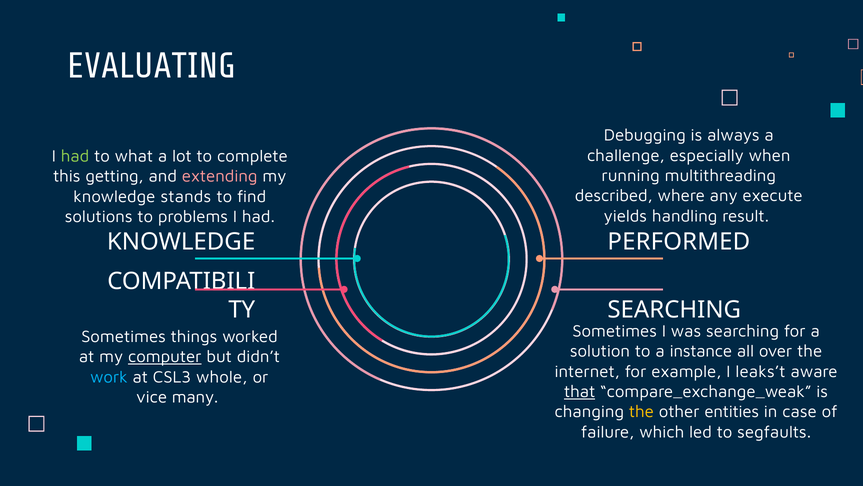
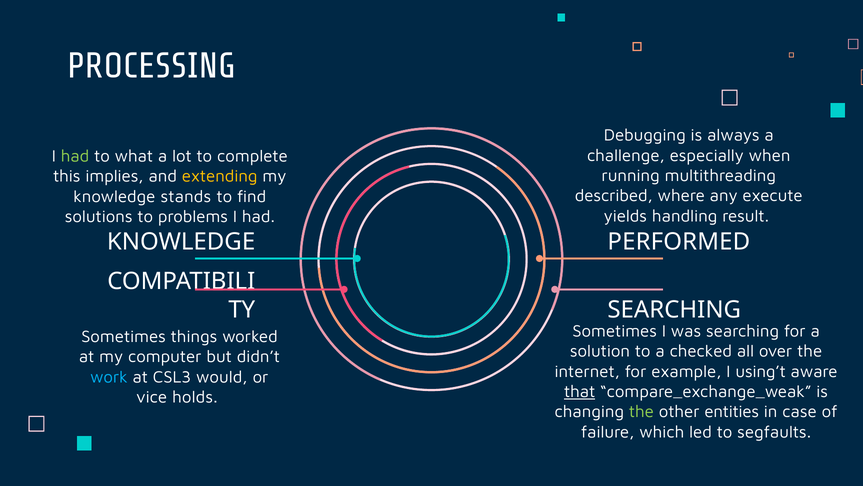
EVALUATING: EVALUATING -> PROCESSING (152, 66)
getting: getting -> implies (115, 176)
extending colour: pink -> yellow (220, 176)
instance: instance -> checked (701, 351)
computer underline: present -> none (165, 357)
leaks’t: leaks’t -> using’t (761, 371)
whole: whole -> would (222, 377)
many: many -> holds (195, 397)
the colour: yellow -> light green (641, 411)
